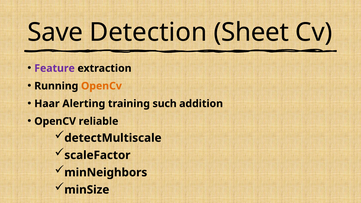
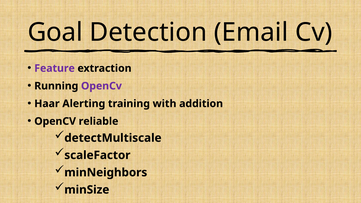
Save: Save -> Goal (55, 32)
Sheet: Sheet -> Email (251, 32)
OpenCv colour: orange -> purple (101, 86)
such: such -> with (165, 104)
